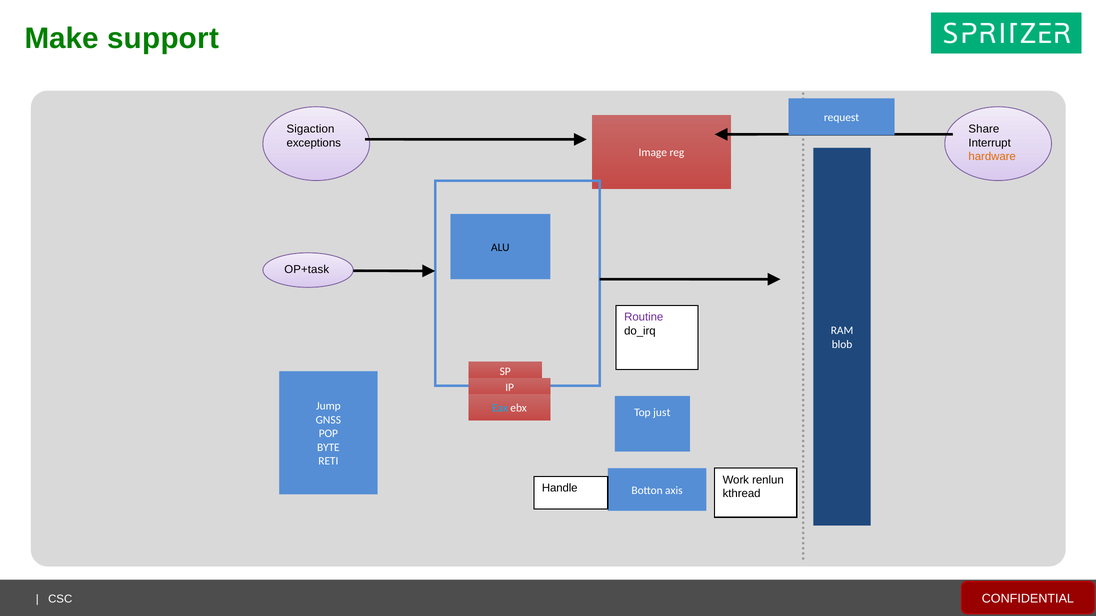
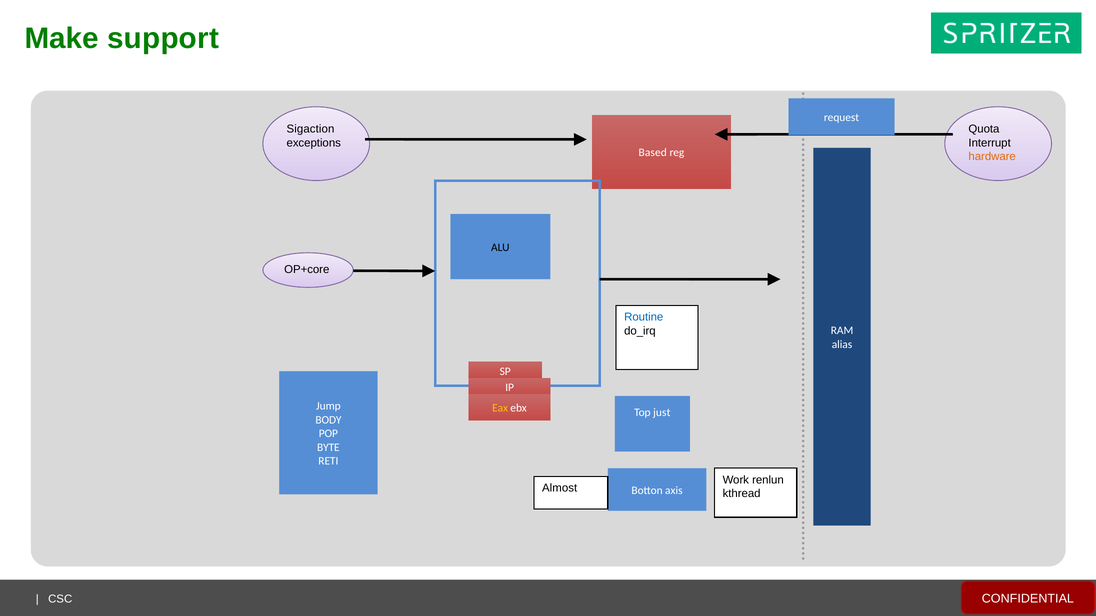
Share: Share -> Quota (984, 129)
Image: Image -> Based (653, 153)
OP+task: OP+task -> OP+core (307, 270)
Routine colour: purple -> blue (644, 317)
blob: blob -> alias (842, 344)
Eax colour: light blue -> yellow (500, 408)
GNSS: GNSS -> BODY (328, 420)
Handle: Handle -> Almost (560, 488)
